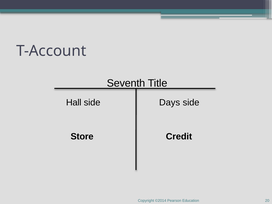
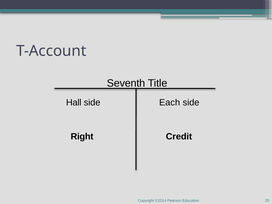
Days: Days -> Each (170, 103)
Store: Store -> Right (82, 137)
